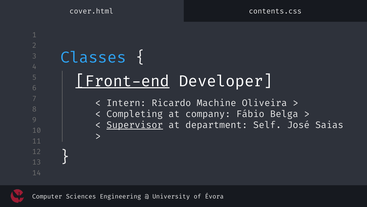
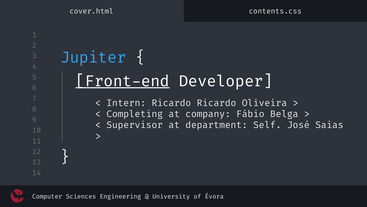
Classes: Classes -> Jupiter (93, 57)
Ricardo Machine: Machine -> Ricardo (216, 103)
Supervisor underline: present -> none (135, 125)
